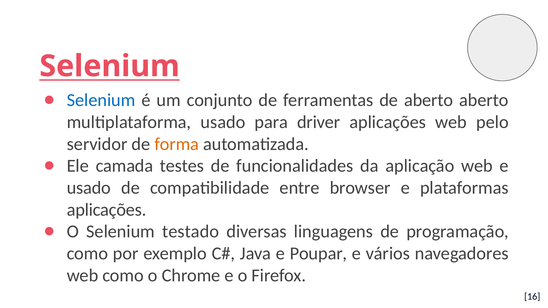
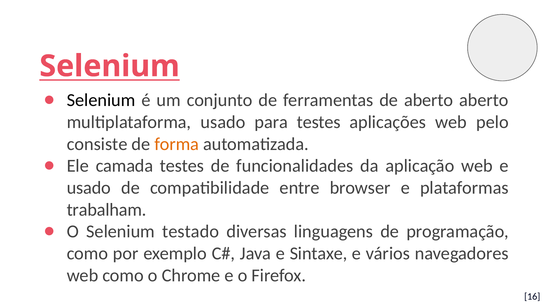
Selenium colour: blue -> black (101, 100)
para driver: driver -> testes (319, 122)
servidor: servidor -> consiste (97, 144)
aplicações: aplicações -> trabalham (107, 210)
Poupar: Poupar -> Sintaxe (319, 254)
